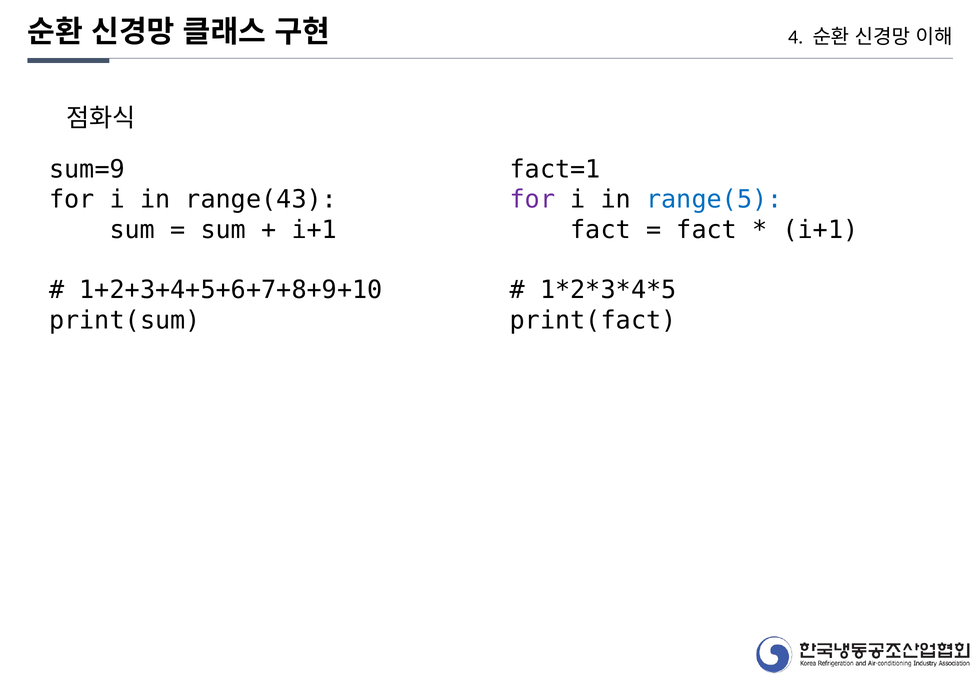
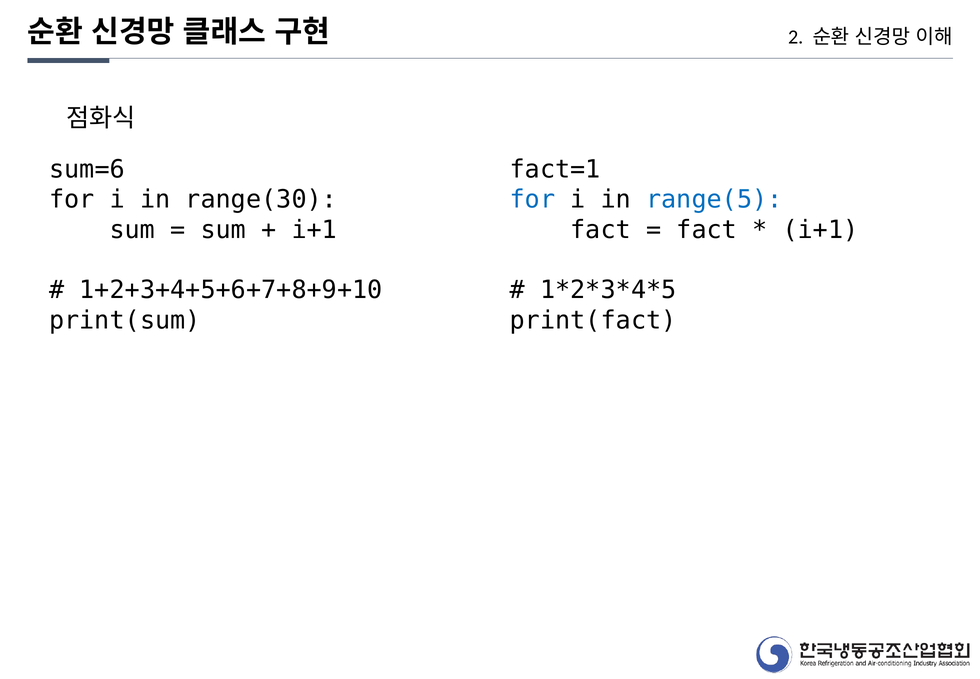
4: 4 -> 2 (796, 37)
sum=9: sum=9 -> sum=6 (87, 169)
range(43: range(43 -> range(30 (261, 199)
for colour: purple -> blue (532, 199)
